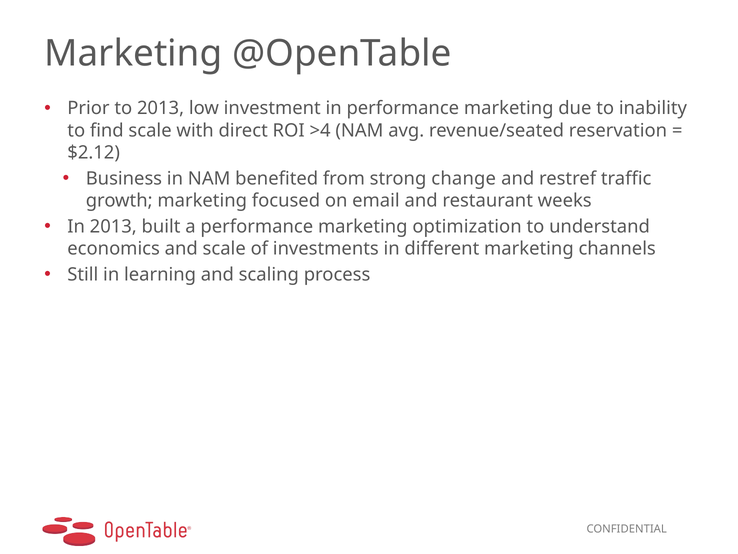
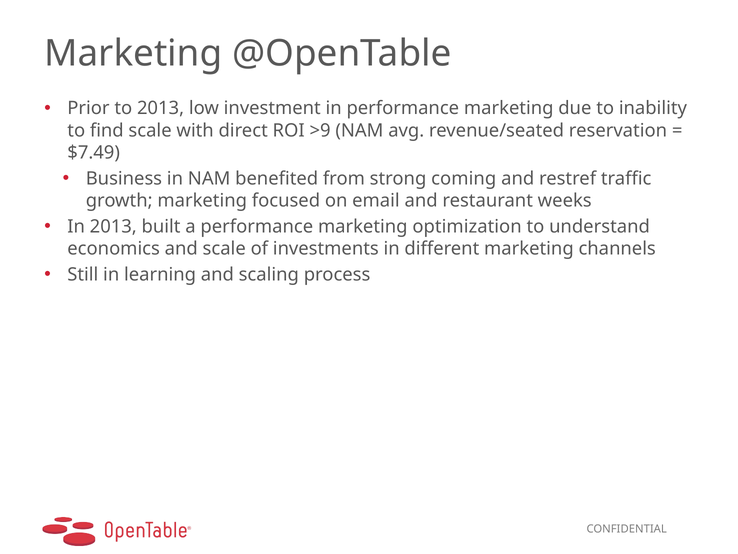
>4: >4 -> >9 (320, 130)
$2.12: $2.12 -> $7.49 (94, 153)
change: change -> coming (464, 178)
